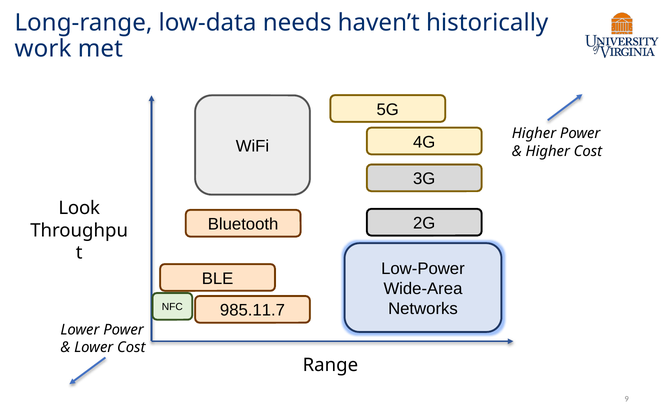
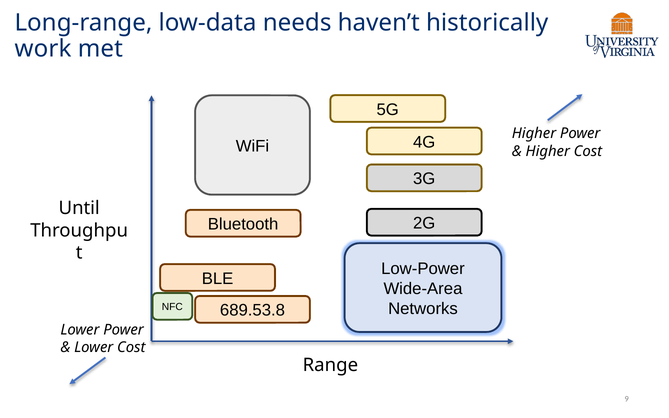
Look: Look -> Until (79, 208)
985.11.7: 985.11.7 -> 689.53.8 (252, 311)
